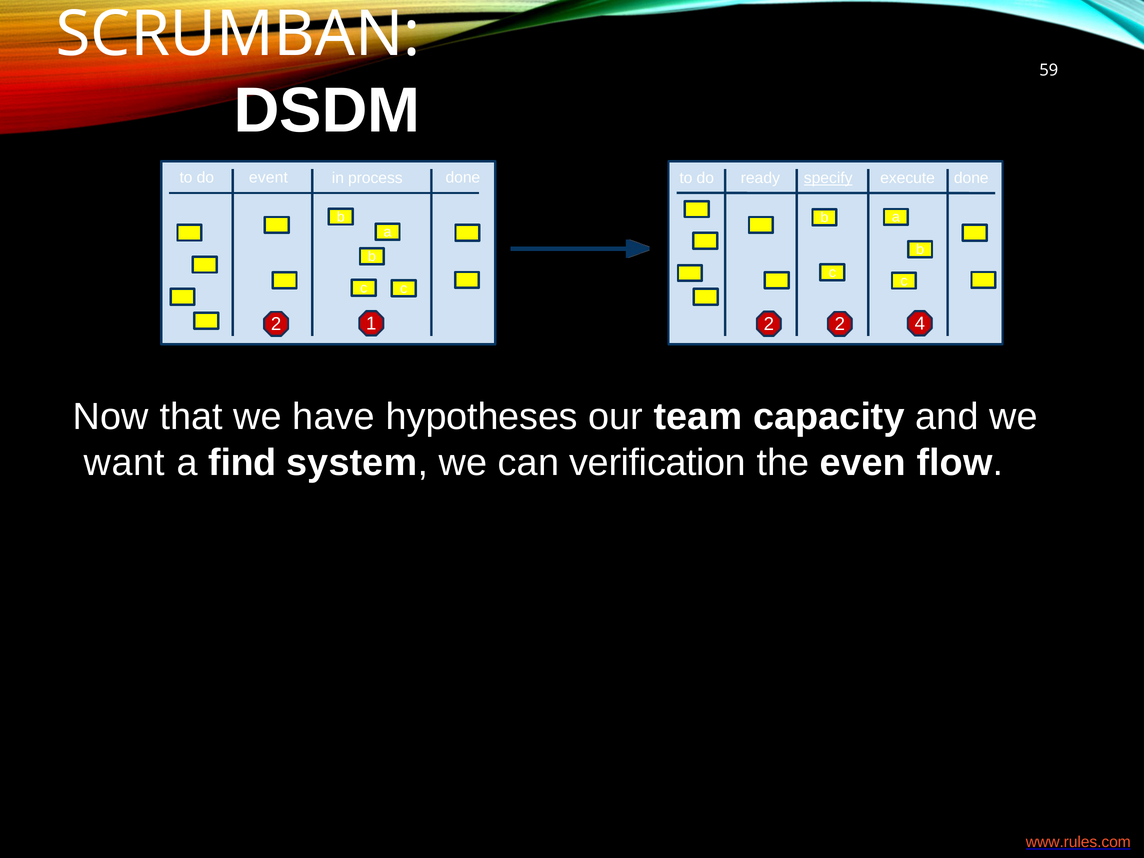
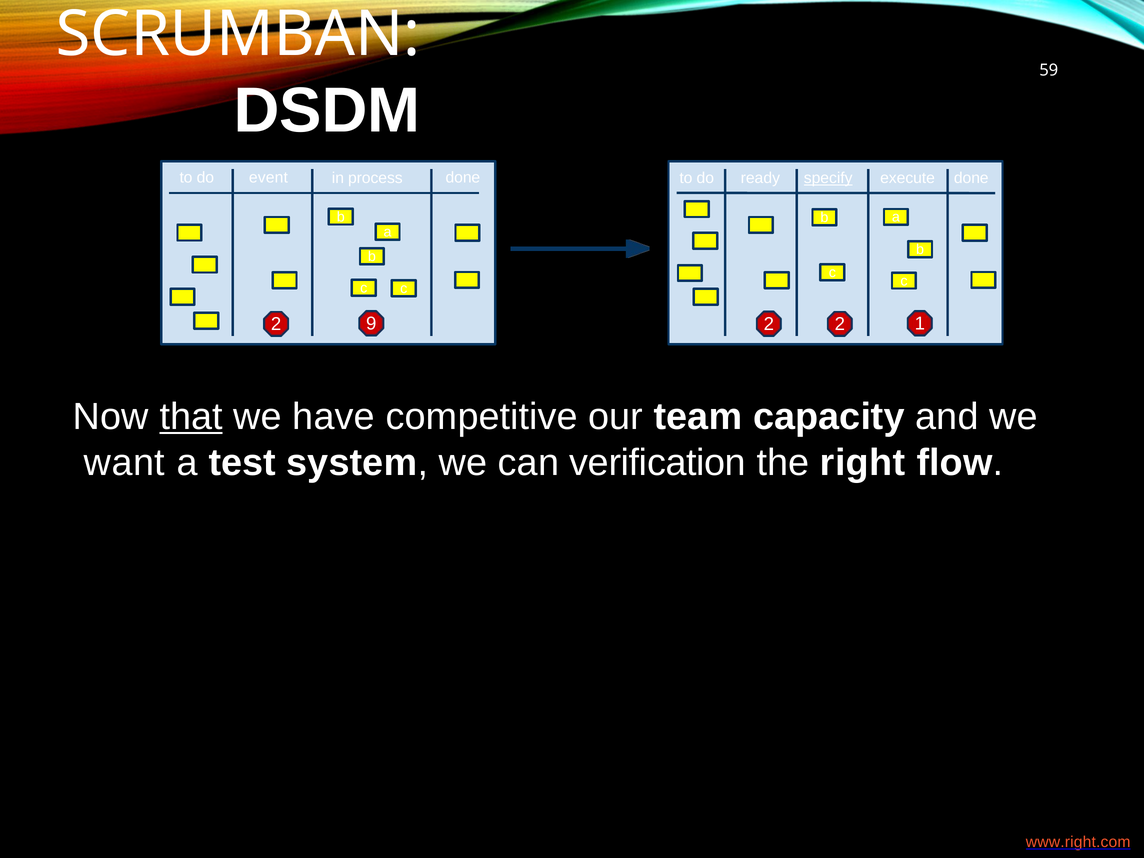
4: 4 -> 1 (920, 324)
1: 1 -> 9 (371, 324)
that underline: none -> present (191, 417)
hypotheses: hypotheses -> competitive (482, 417)
find: find -> test (242, 463)
even: even -> right (863, 463)
www.rules.com: www.rules.com -> www.right.com (1078, 842)
